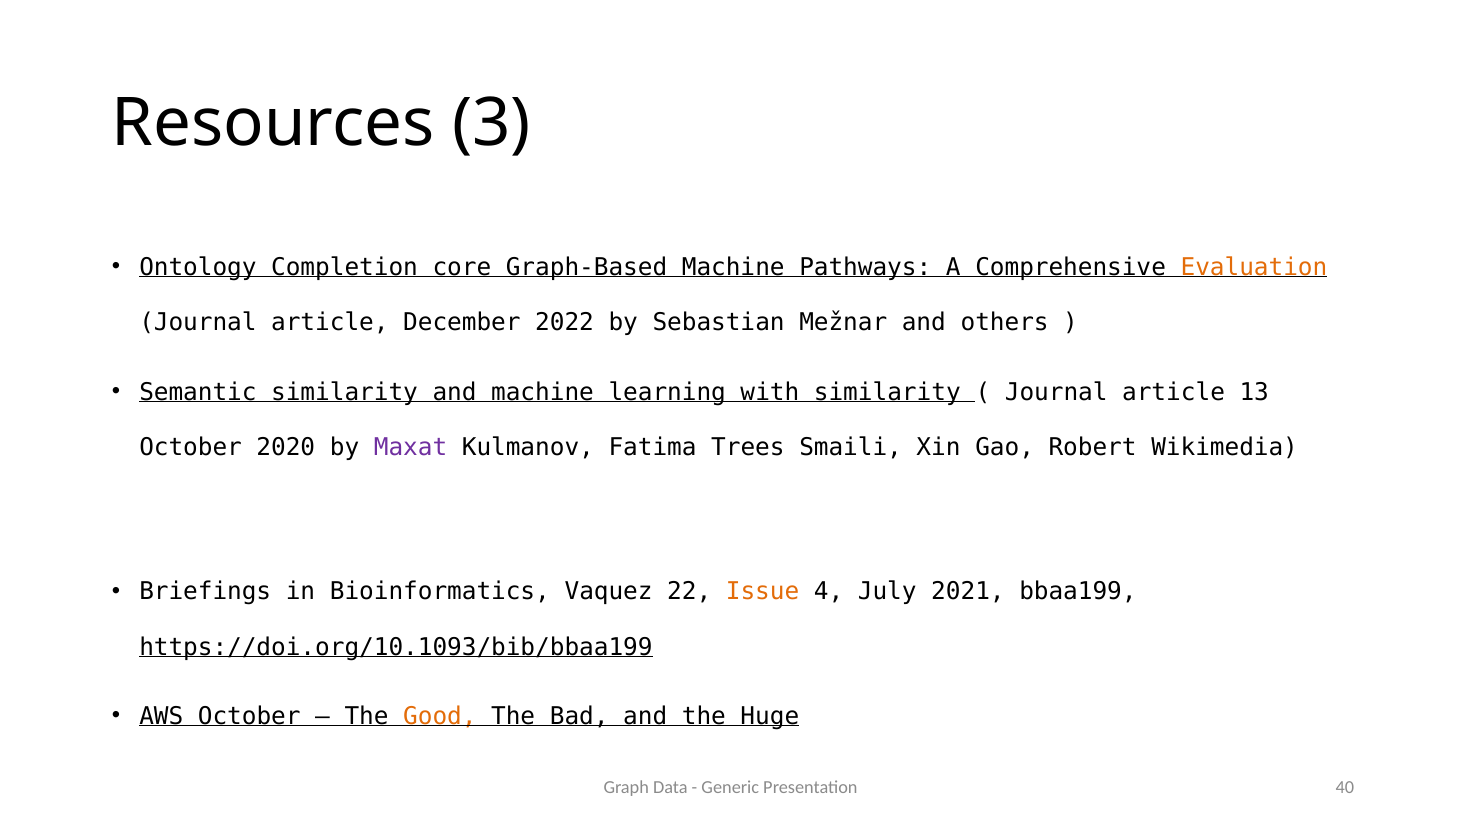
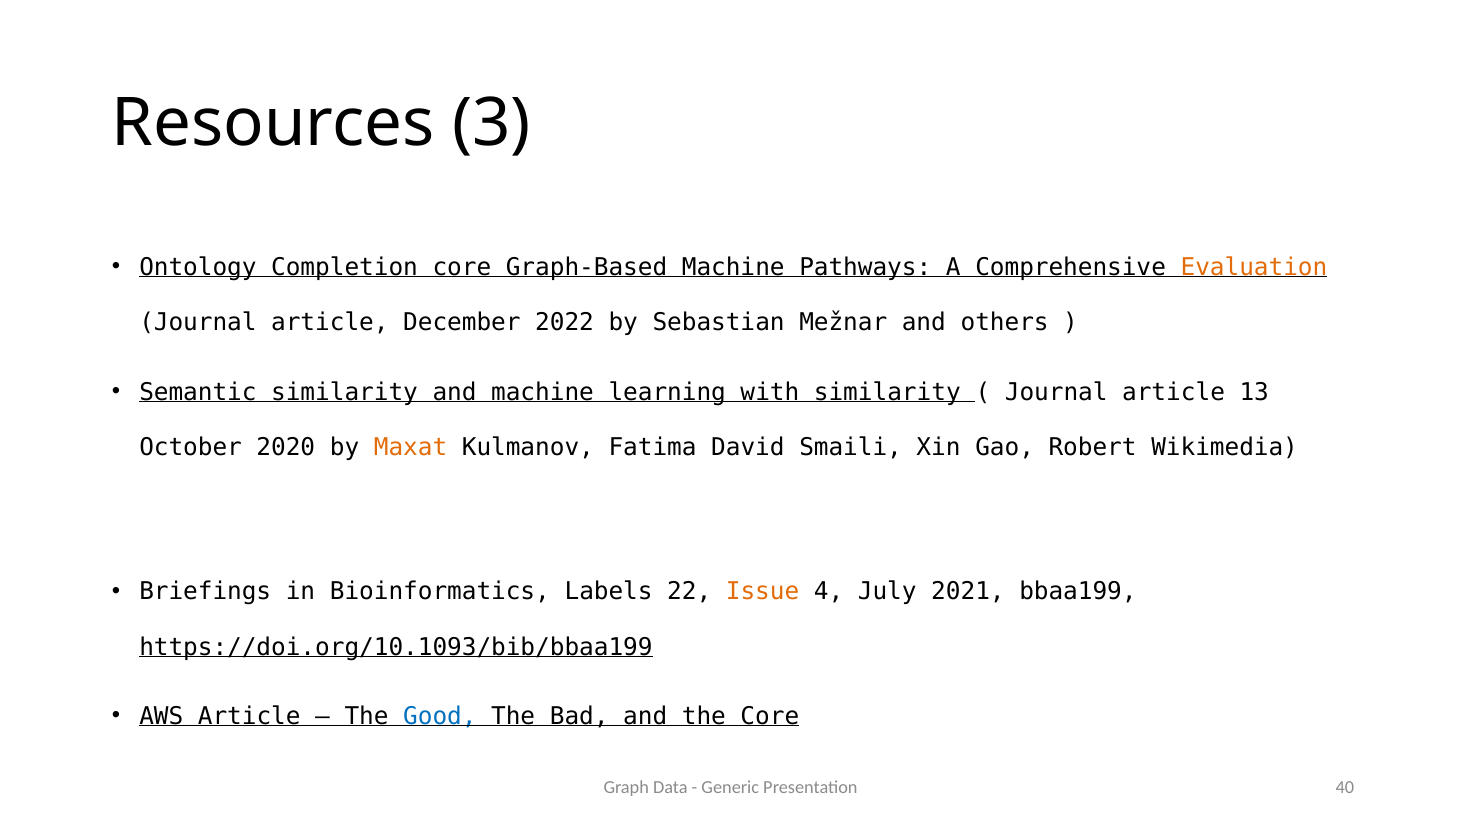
Maxat colour: purple -> orange (411, 447)
Trees: Trees -> David (748, 447)
Vaquez: Vaquez -> Labels (609, 592)
AWS October: October -> Article (249, 716)
Good colour: orange -> blue (440, 716)
the Huge: Huge -> Core (770, 716)
